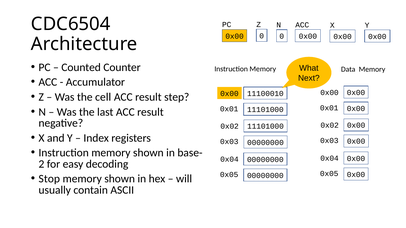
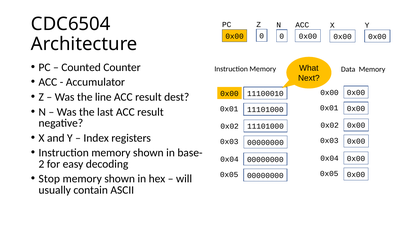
cell: cell -> line (103, 97)
step: step -> dest (177, 97)
